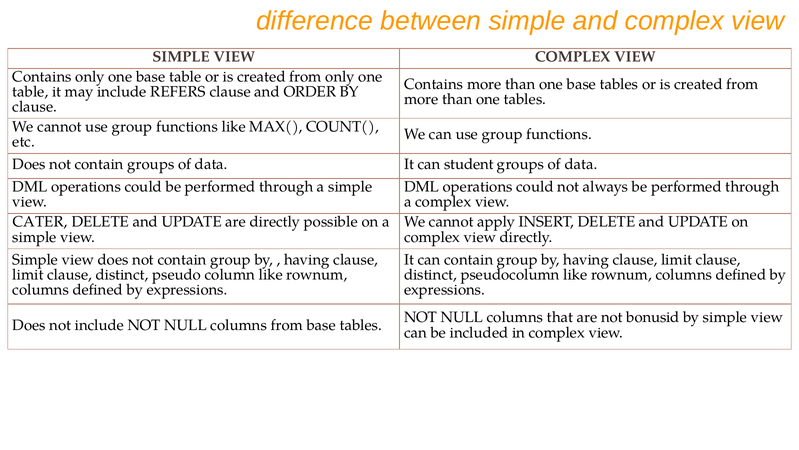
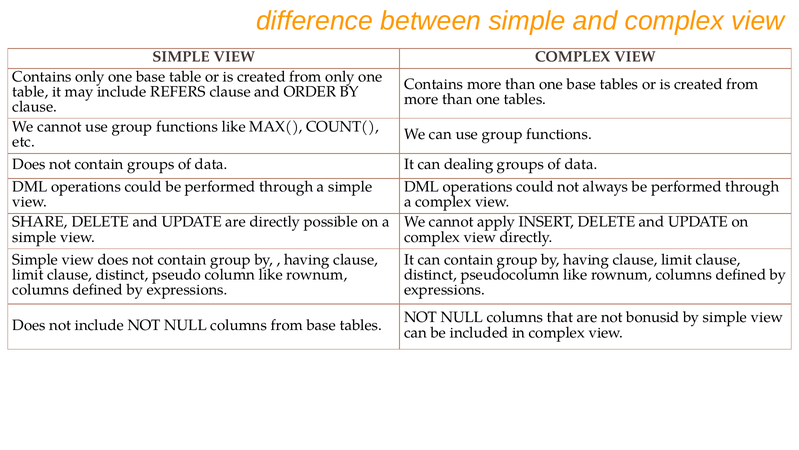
student: student -> dealing (469, 164)
CATER: CATER -> SHARE (40, 222)
